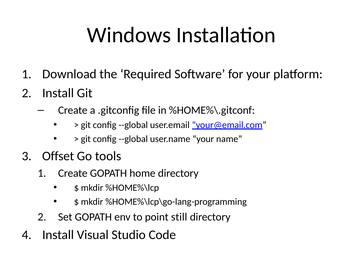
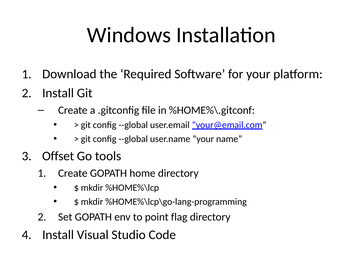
still: still -> flag (179, 217)
